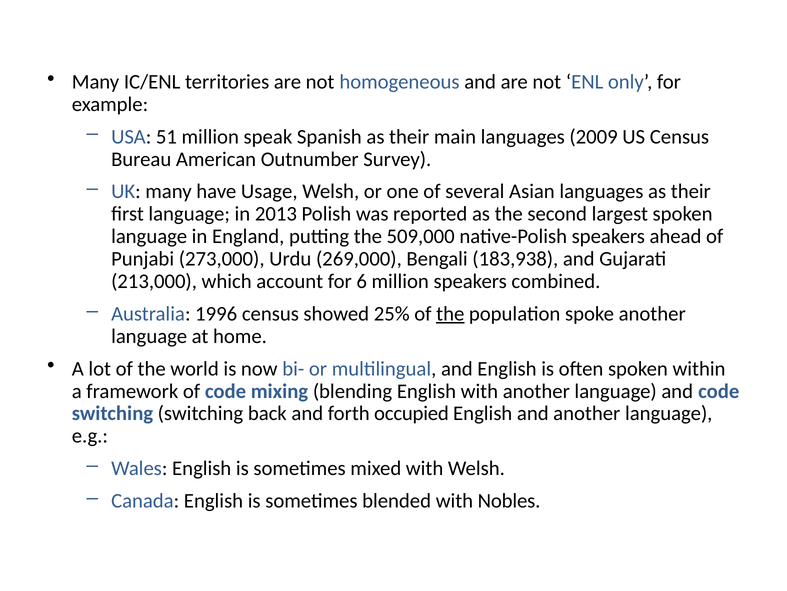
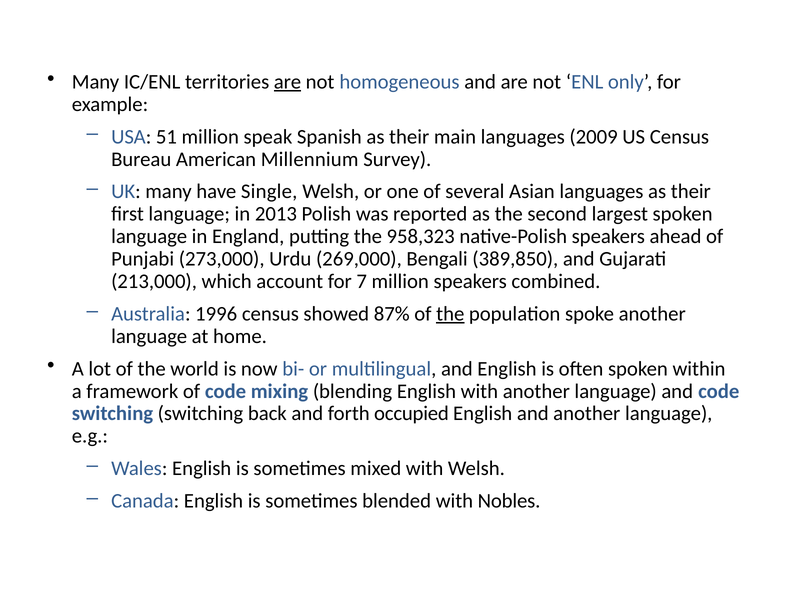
are underline: none -> present (287, 82)
Outnumber: Outnumber -> Millennium (310, 159)
Usage: Usage -> Single (269, 191)
509,000: 509,000 -> 958,323 (421, 236)
183,938: 183,938 -> 389,850 (515, 259)
6: 6 -> 7 (362, 281)
25%: 25% -> 87% (392, 313)
